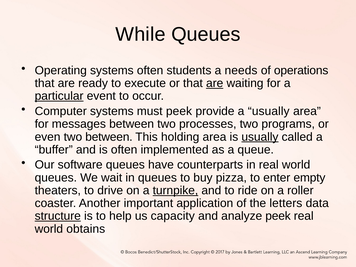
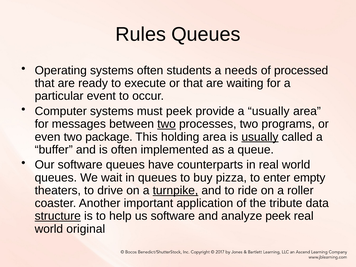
While: While -> Rules (141, 34)
operations: operations -> processed (301, 70)
are underline: present -> none (215, 83)
particular underline: present -> none (59, 96)
two underline: none -> present (167, 124)
two between: between -> package (109, 137)
letters: letters -> tribute (286, 203)
us capacity: capacity -> software (173, 216)
obtains: obtains -> original (86, 229)
